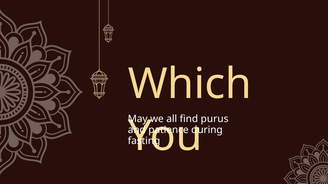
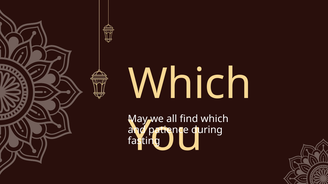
find purus: purus -> which (215, 119)
